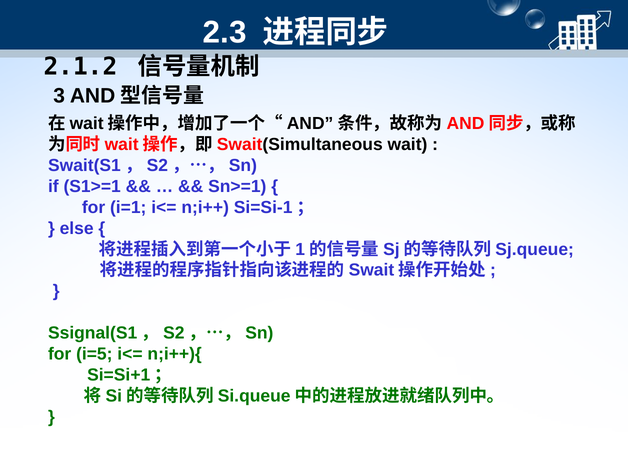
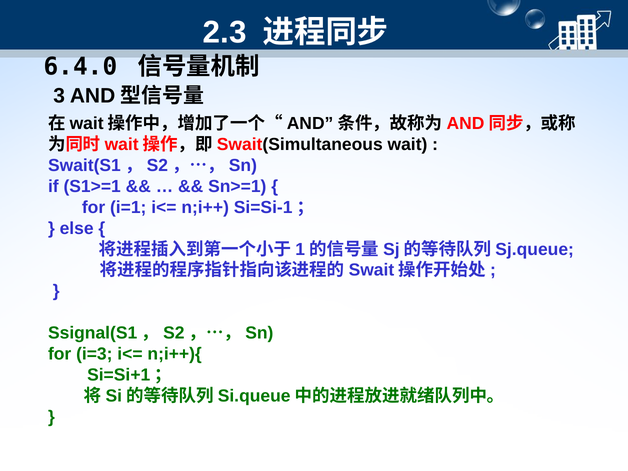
2.1.2: 2.1.2 -> 6.4.0 (81, 67)
i=5: i=5 -> i=3 (94, 354)
